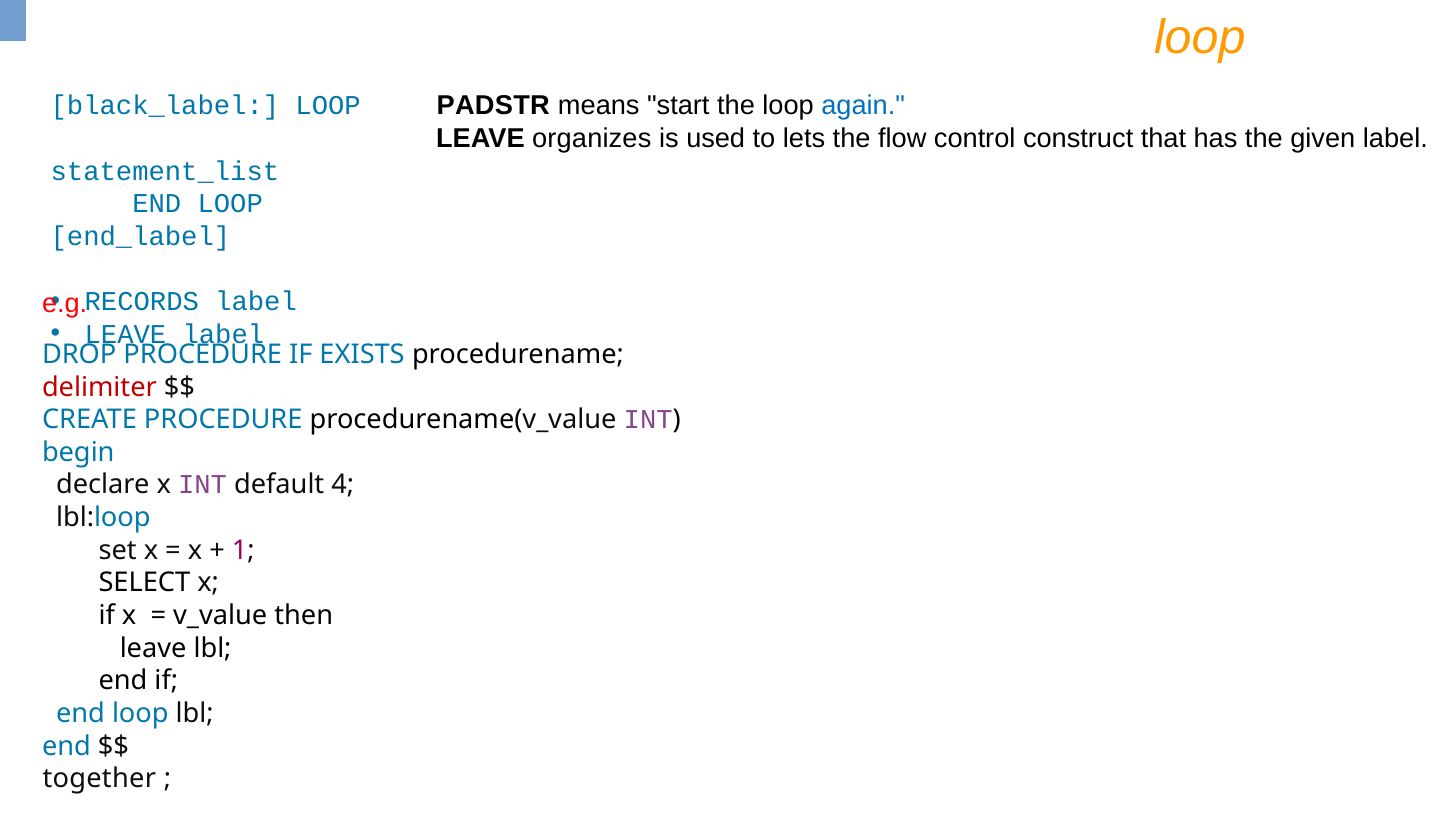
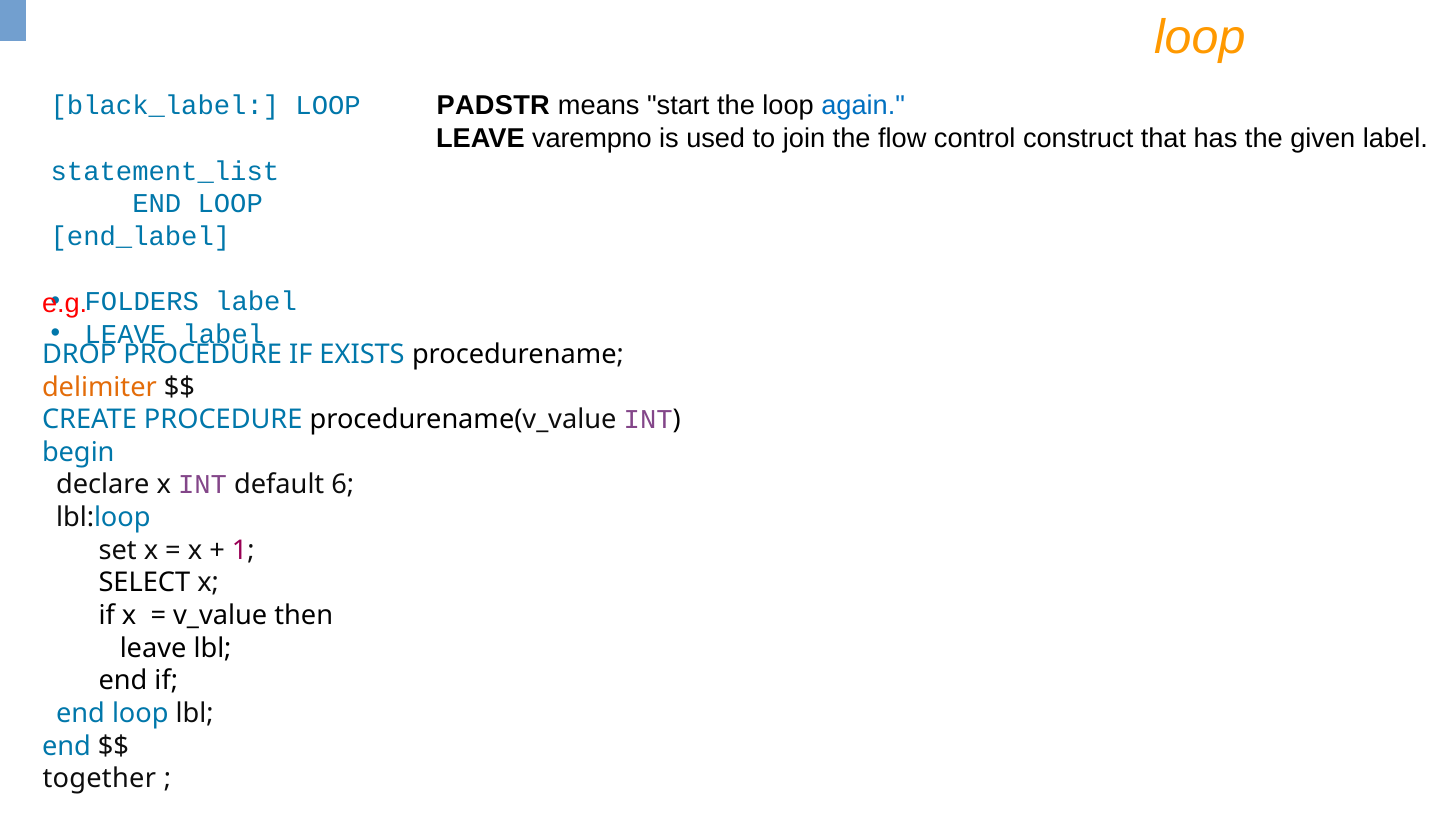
organizes: organizes -> varempno (592, 139)
lets: lets -> join (804, 139)
RECORDS: RECORDS -> FOLDERS (142, 302)
delimiter colour: red -> orange (99, 387)
4: 4 -> 6 (343, 485)
